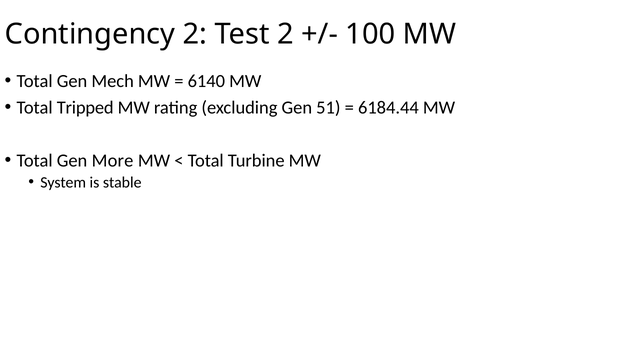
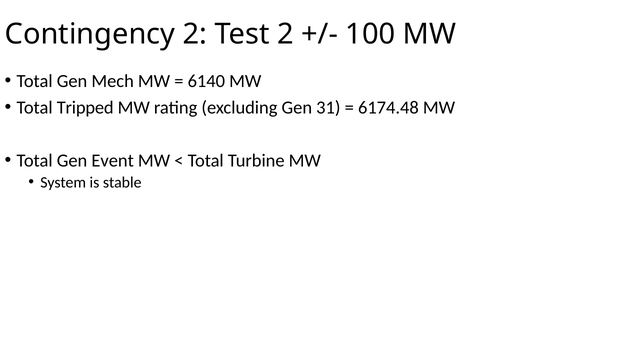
51: 51 -> 31 (328, 108)
6184.44: 6184.44 -> 6174.48 (388, 108)
More: More -> Event (113, 161)
